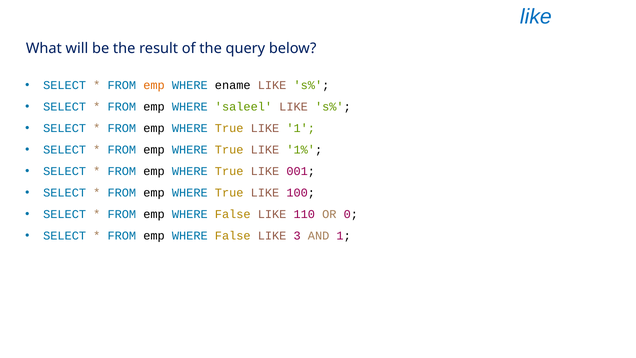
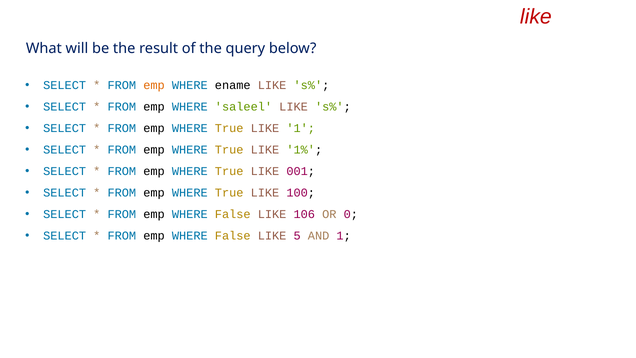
like colour: blue -> red (536, 17)
110: 110 -> 106 (304, 214)
3: 3 -> 5 (297, 236)
